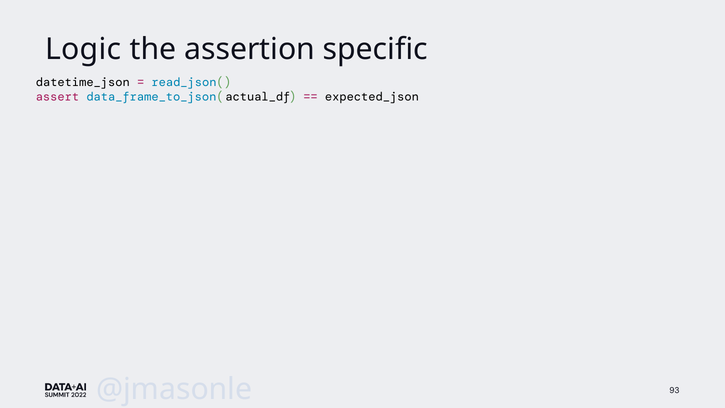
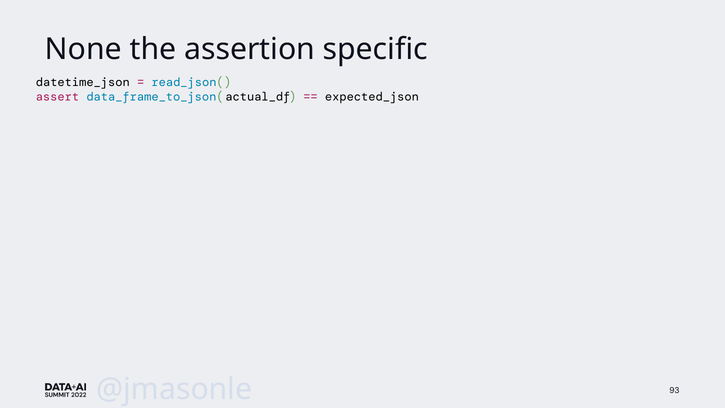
Logic: Logic -> None (83, 49)
